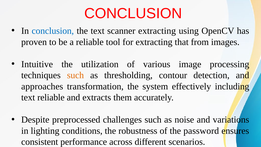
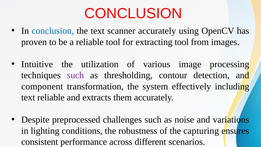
scanner extracting: extracting -> accurately (157, 31)
extracting that: that -> tool (182, 42)
such colour: orange -> purple (75, 75)
approaches: approaches -> component (42, 86)
password: password -> capturing (201, 131)
